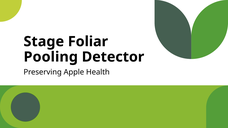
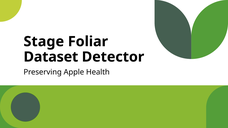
Pooling: Pooling -> Dataset (51, 57)
